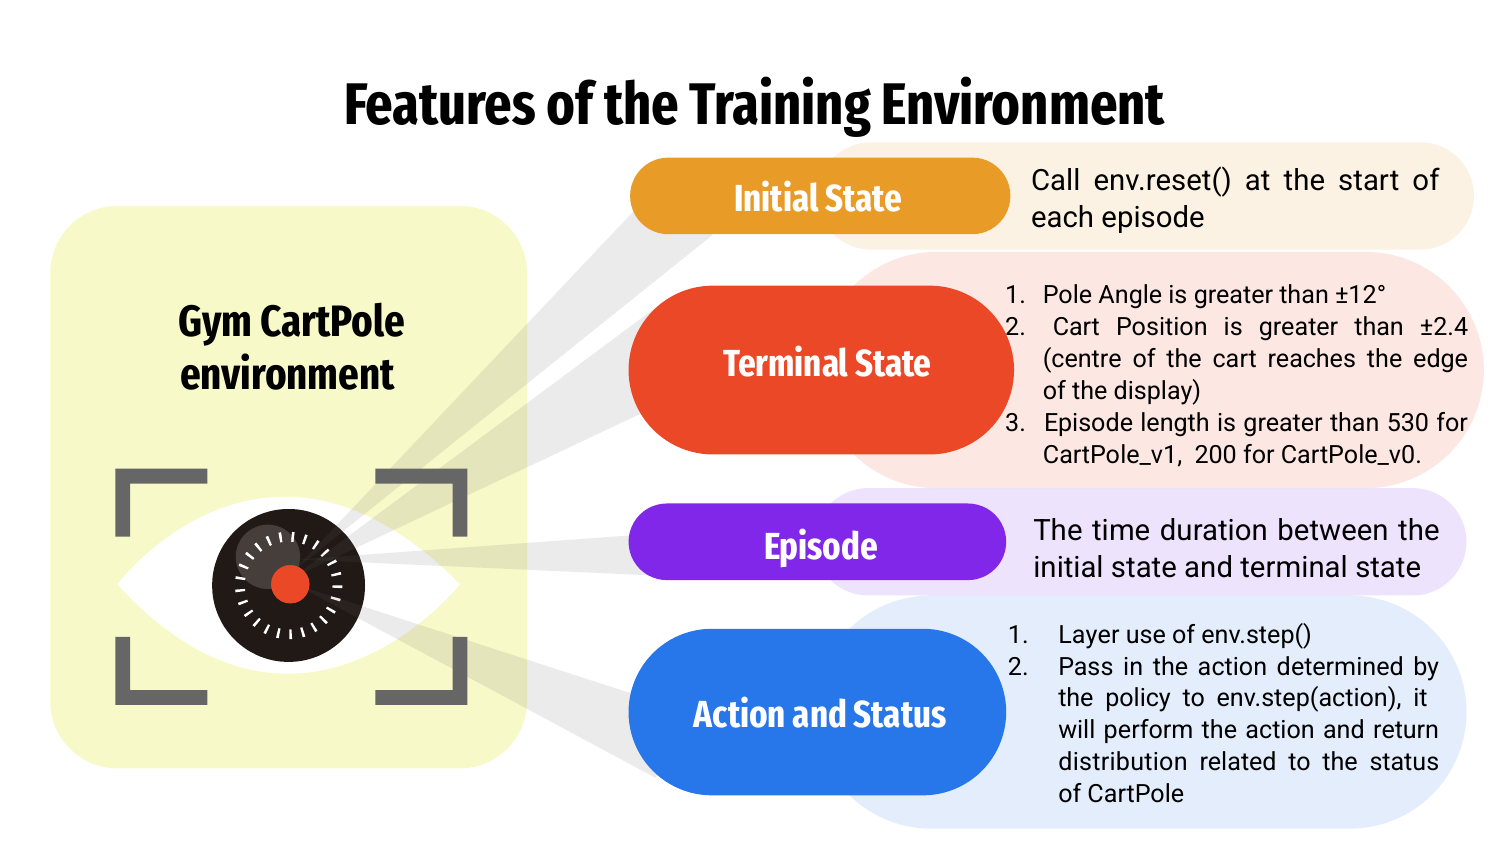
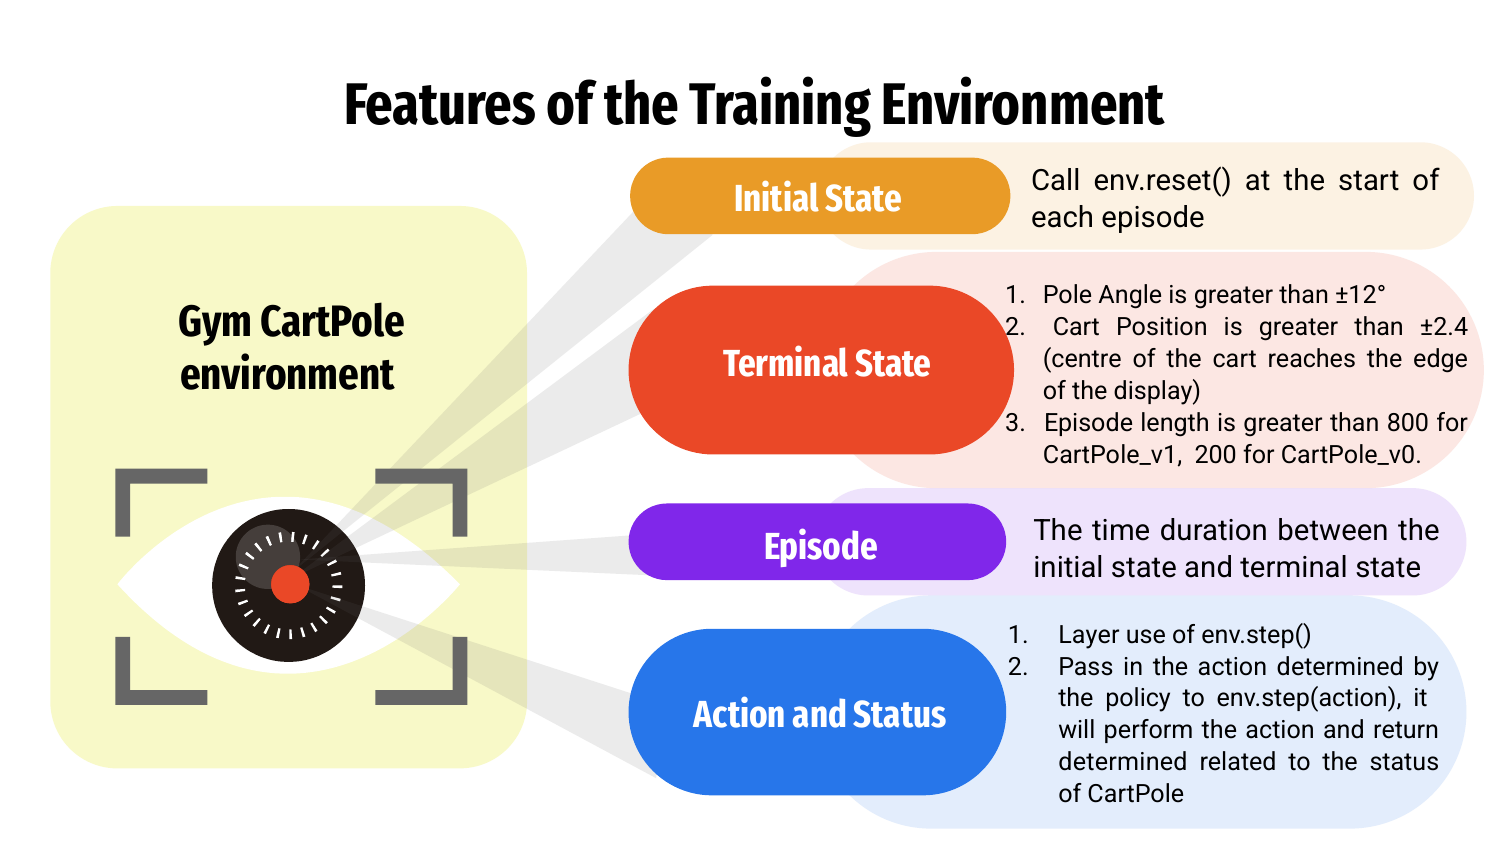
530: 530 -> 800 (1408, 423)
distribution: distribution -> determined (1123, 762)
